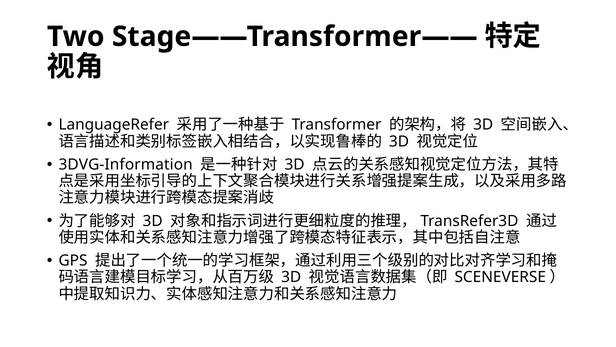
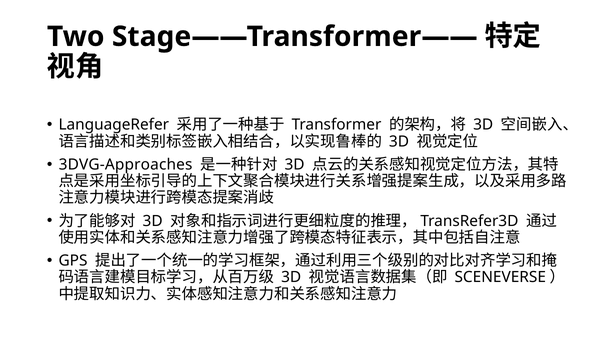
3DVG-Information: 3DVG-Information -> 3DVG-Approaches (126, 164)
